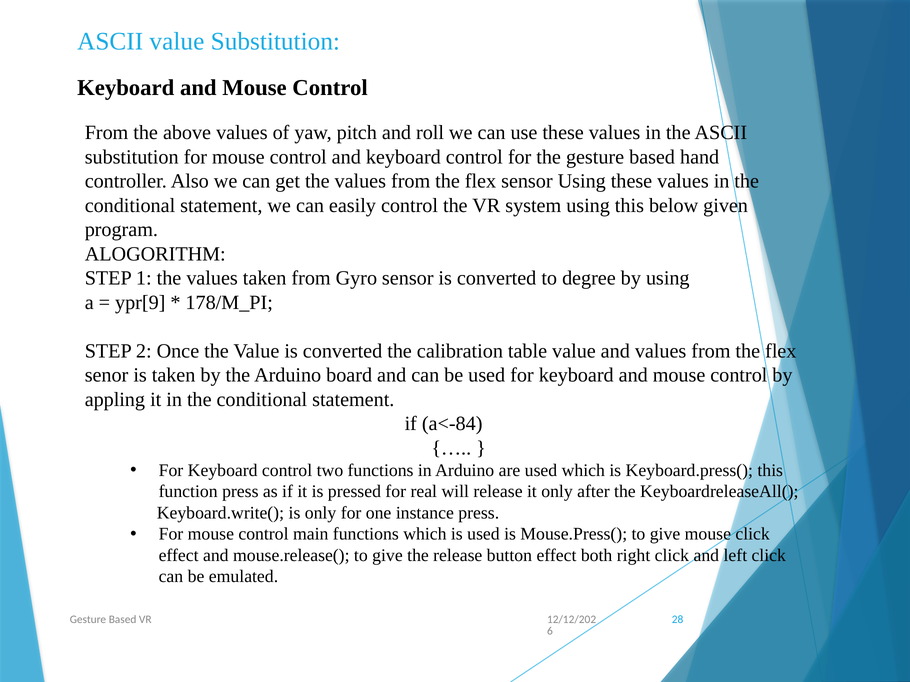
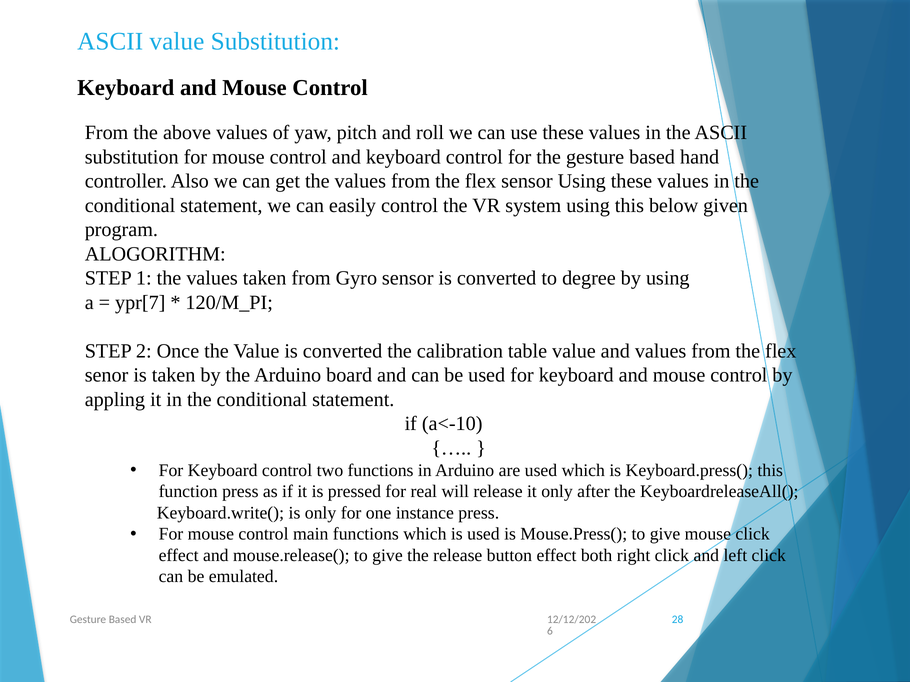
ypr[9: ypr[9 -> ypr[7 (140, 303)
178/M_PI: 178/M_PI -> 120/M_PI (229, 303)
a<-84: a<-84 -> a<-10 (452, 424)
